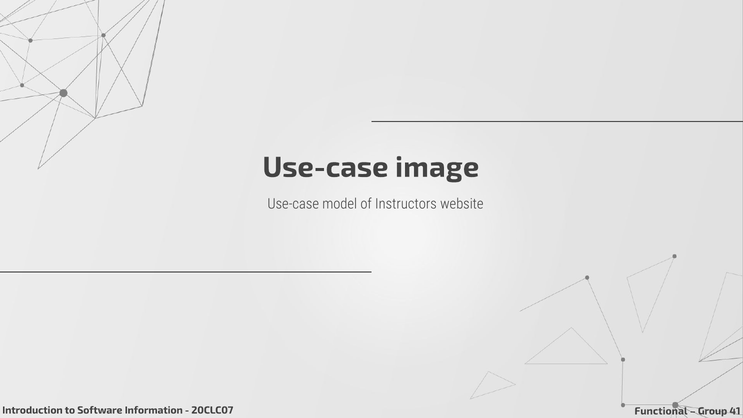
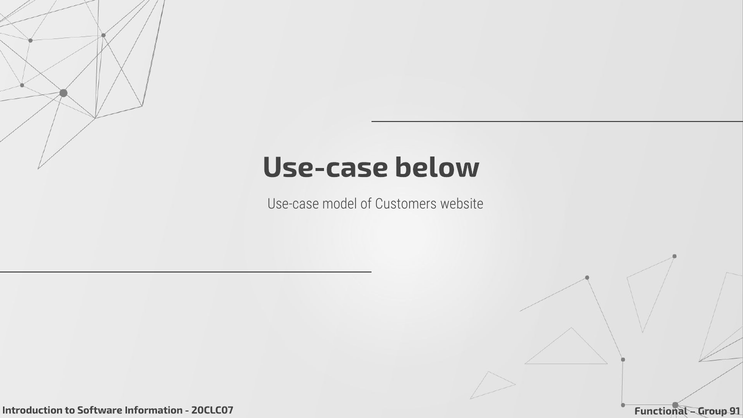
image: image -> below (437, 167)
Instructors: Instructors -> Customers (406, 204)
41: 41 -> 91 (735, 411)
